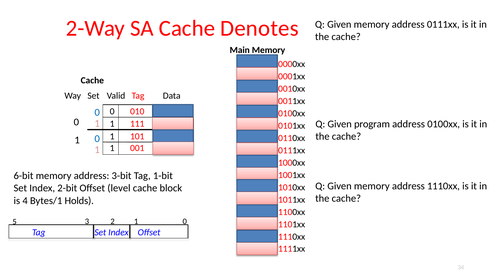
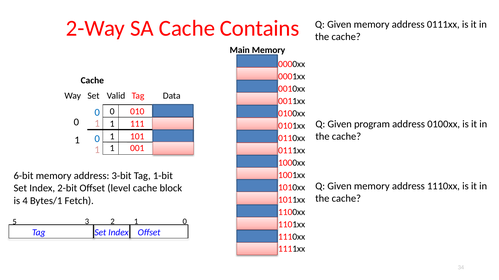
Denotes: Denotes -> Contains (260, 28)
Holds: Holds -> Fetch (79, 201)
